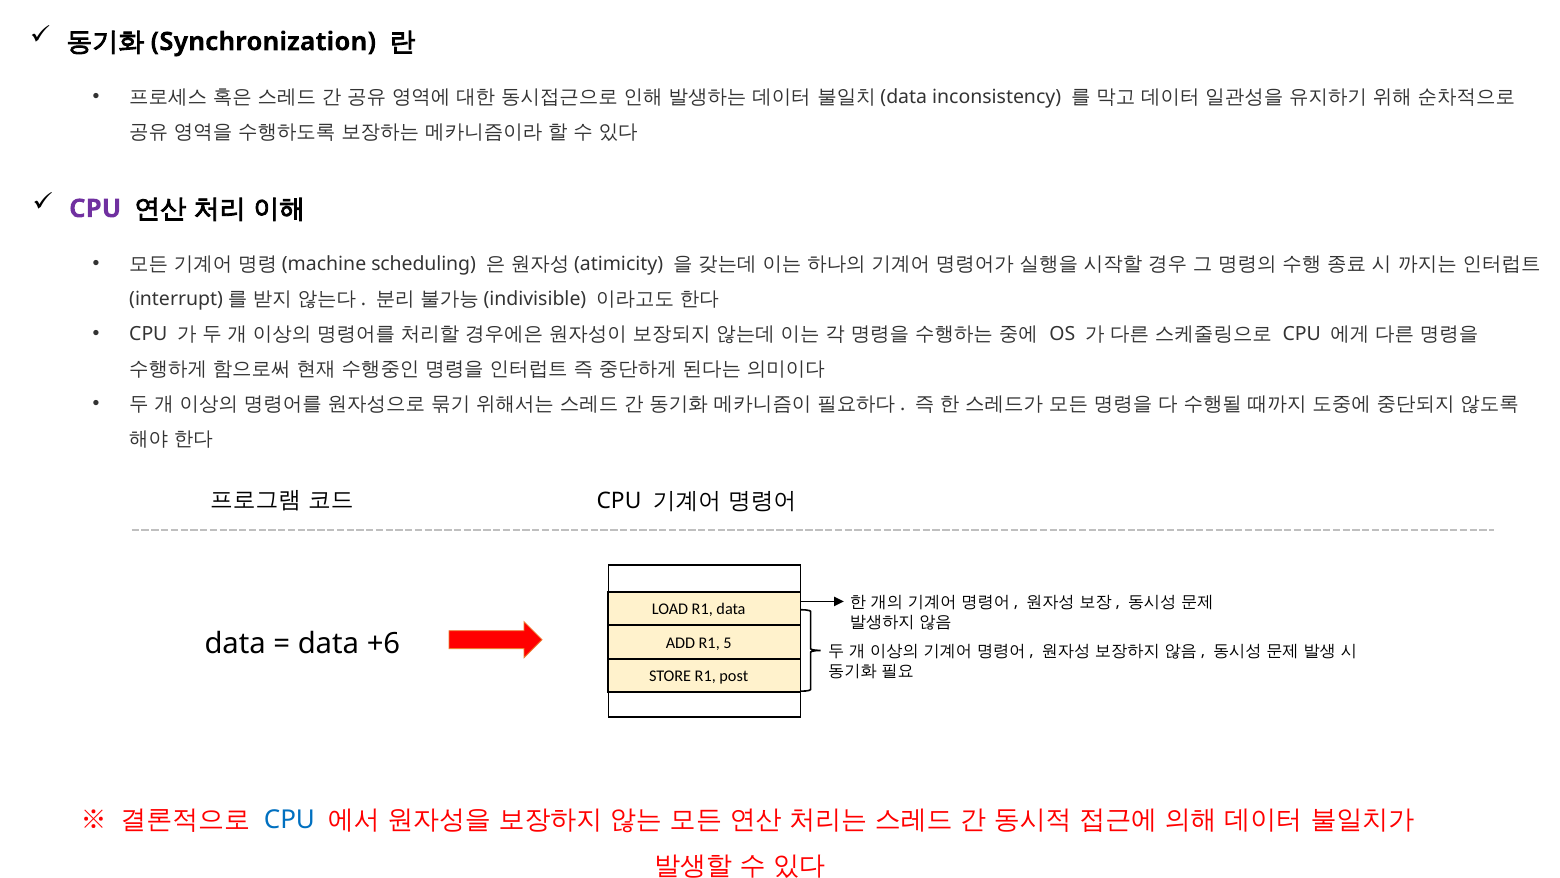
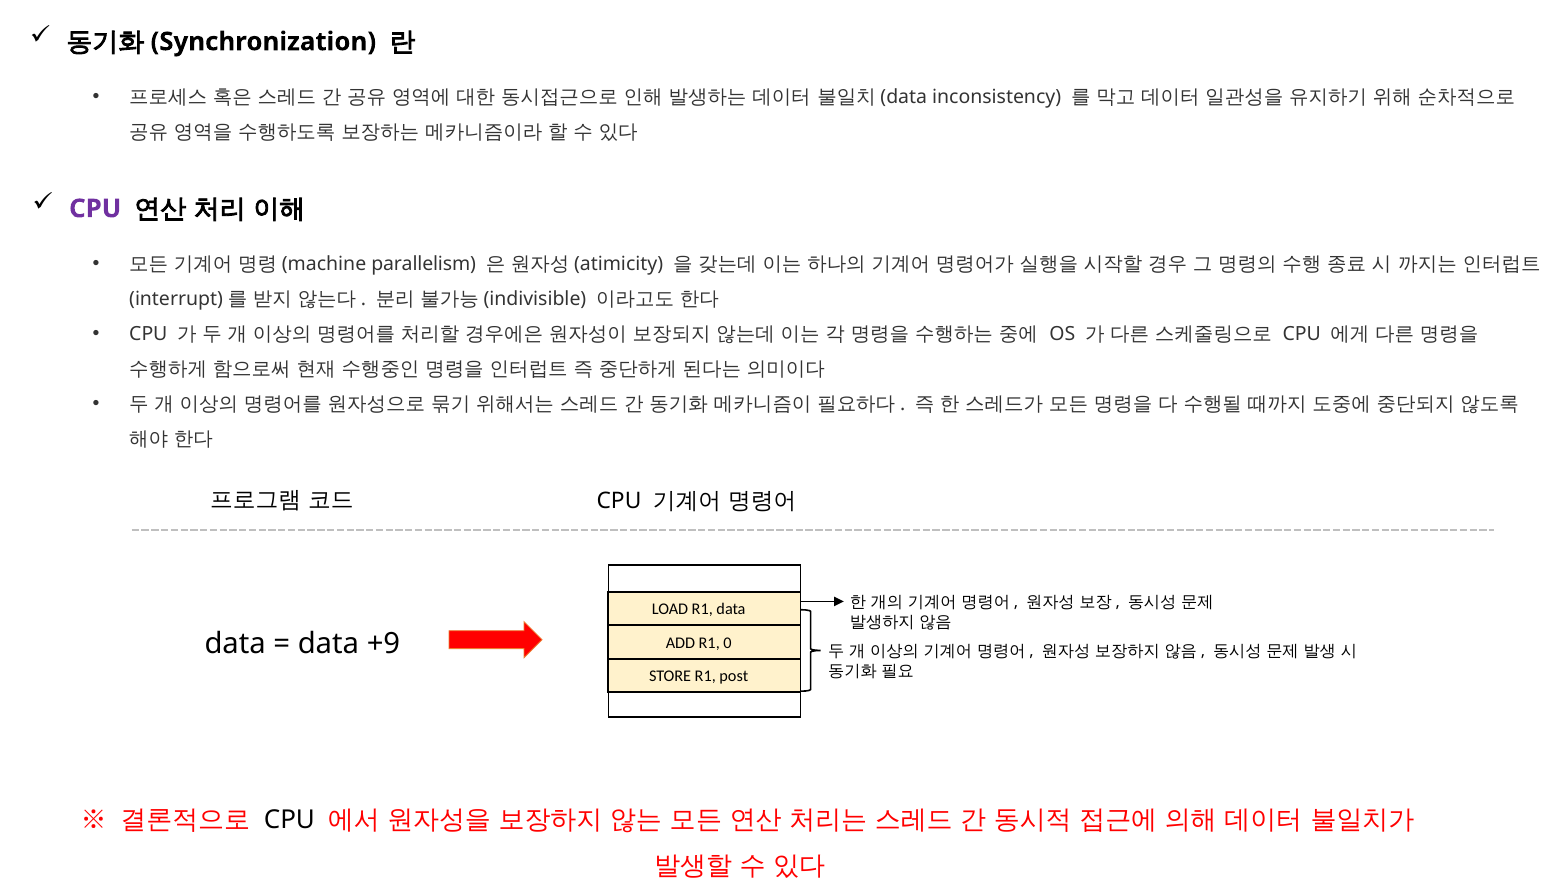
scheduling: scheduling -> parallelism (424, 264)
+6: +6 -> +9 (383, 644)
5: 5 -> 0 (728, 642)
CPU colour: blue -> black (289, 819)
